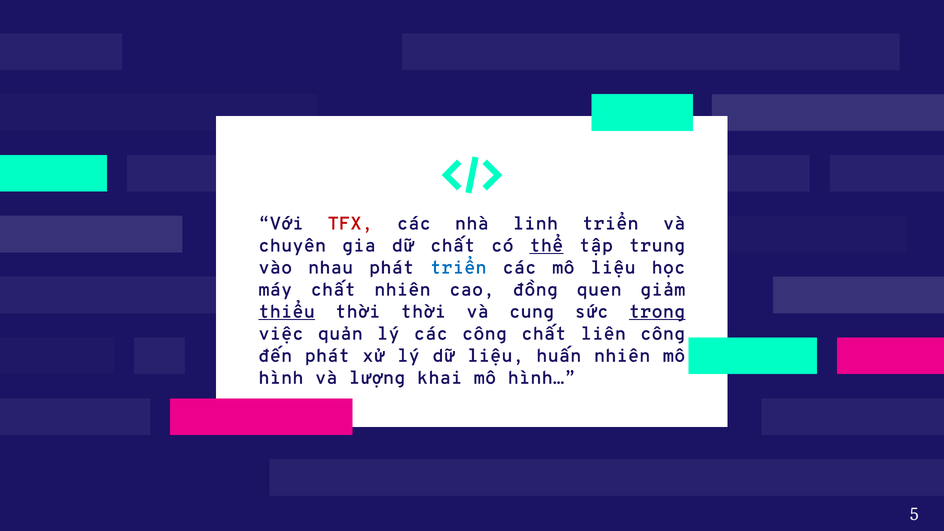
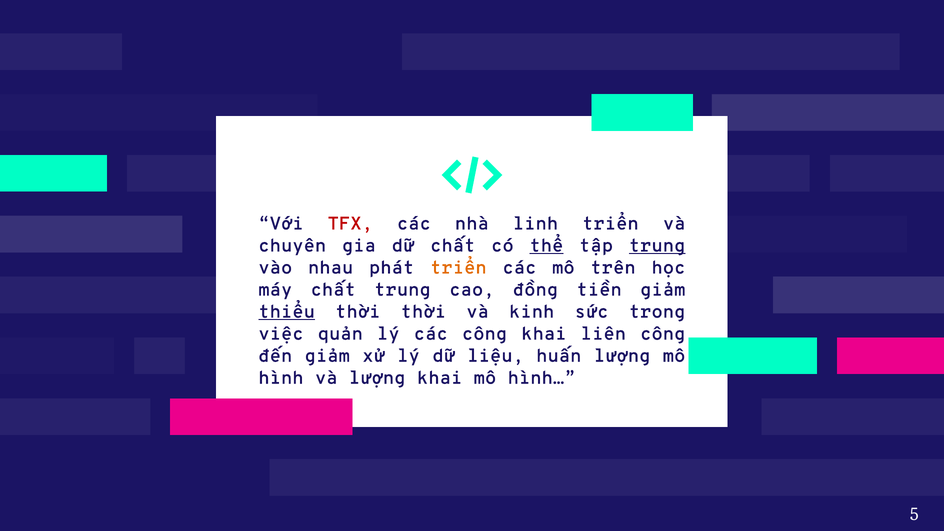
trung underline: none -> present (657, 246)
triển colour: blue -> orange (458, 268)
mô liệu: liệu -> trên (613, 268)
chất nhiên: nhiên -> trung (402, 290)
quen: quen -> tiền (599, 290)
cung: cung -> kinh (532, 312)
trong underline: present -> none (657, 312)
công chất: chất -> khai (544, 334)
đến phát: phát -> giảm (327, 356)
huấn nhiên: nhiên -> lượng (622, 356)
